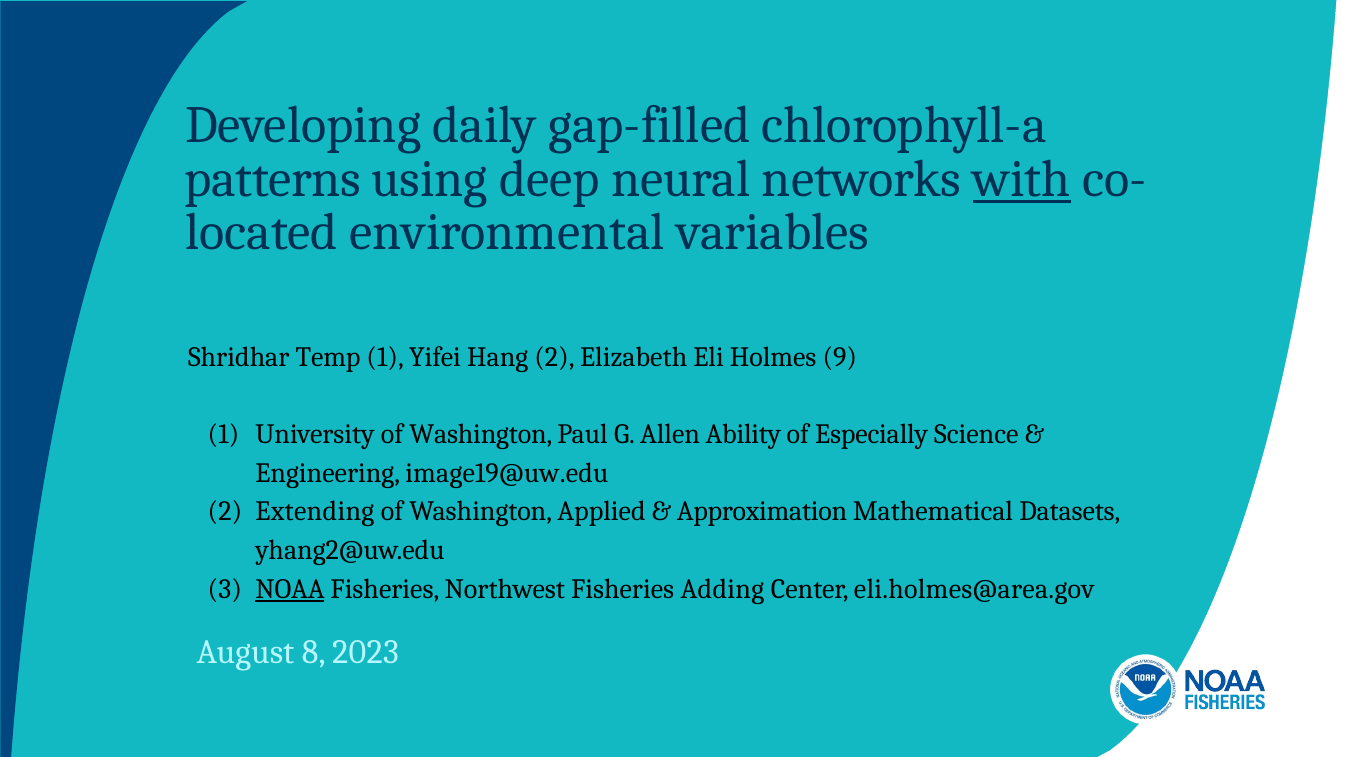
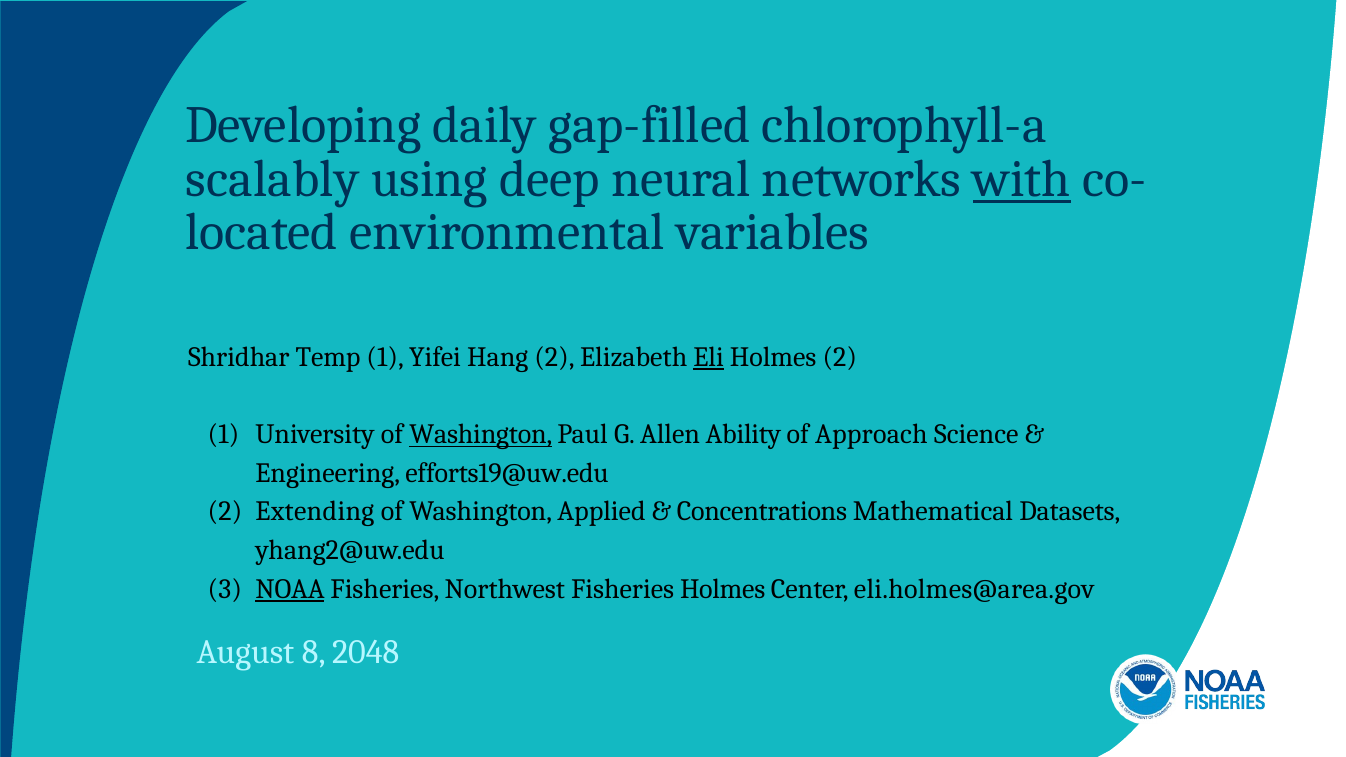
patterns: patterns -> scalably (272, 179)
Eli underline: none -> present (709, 357)
Holmes 9: 9 -> 2 (840, 357)
Washington underline: none -> present (481, 434)
Especially: Especially -> Approach (871, 434)
image19@uw.edu: image19@uw.edu -> efforts19@uw.edu (507, 473)
Approximation: Approximation -> Concentrations (762, 512)
Fisheries Adding: Adding -> Holmes (723, 589)
2023: 2023 -> 2048 (366, 653)
